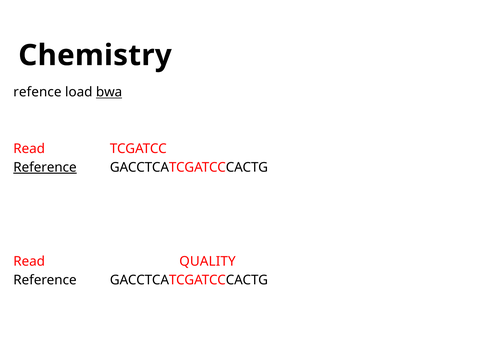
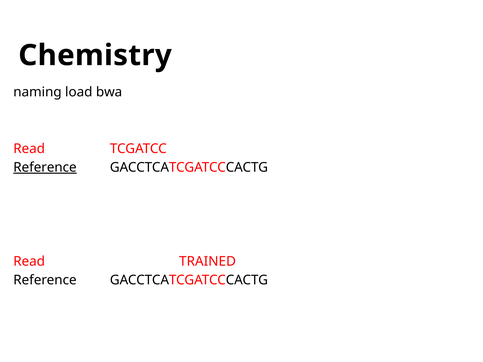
refence: refence -> naming (37, 92)
bwa underline: present -> none (109, 92)
QUALITY: QUALITY -> TRAINED (208, 262)
